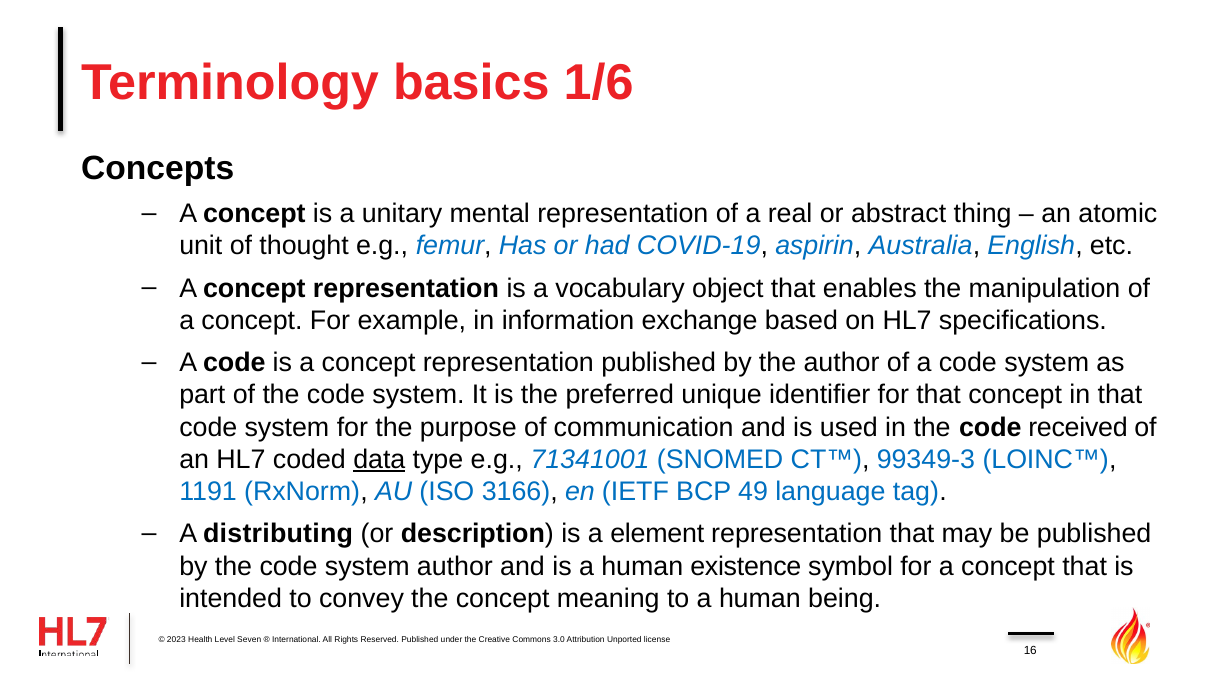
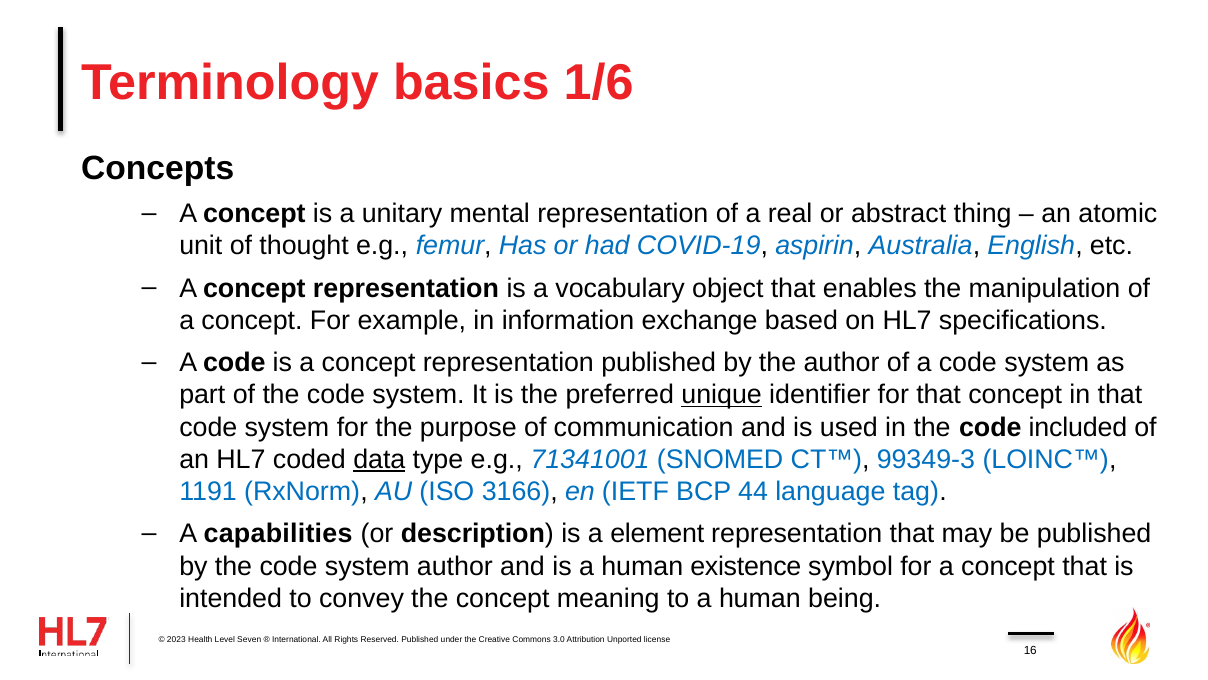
unique underline: none -> present (722, 395)
received: received -> included (1078, 427)
49: 49 -> 44 (753, 491)
distributing: distributing -> capabilities (278, 534)
